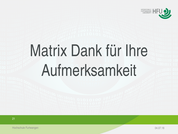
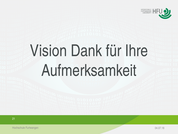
Matrix: Matrix -> Vision (48, 51)
